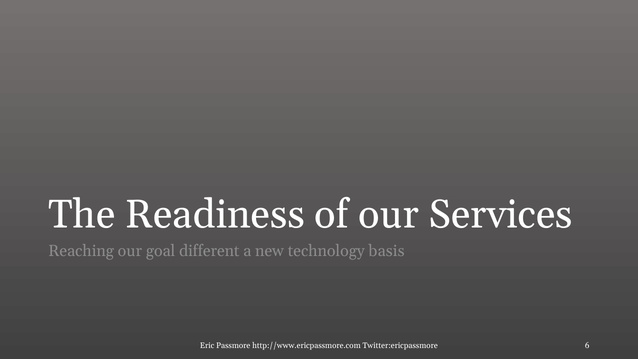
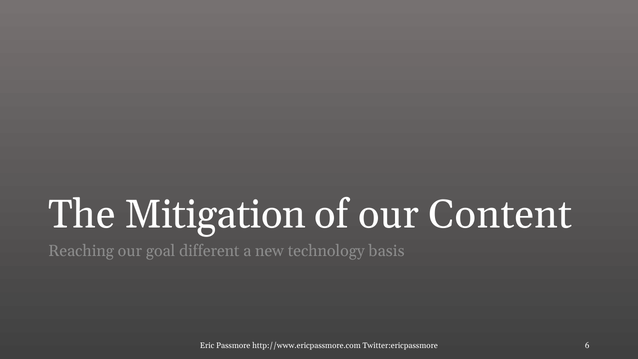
Readiness: Readiness -> Mitigation (215, 215)
Services: Services -> Content (500, 215)
